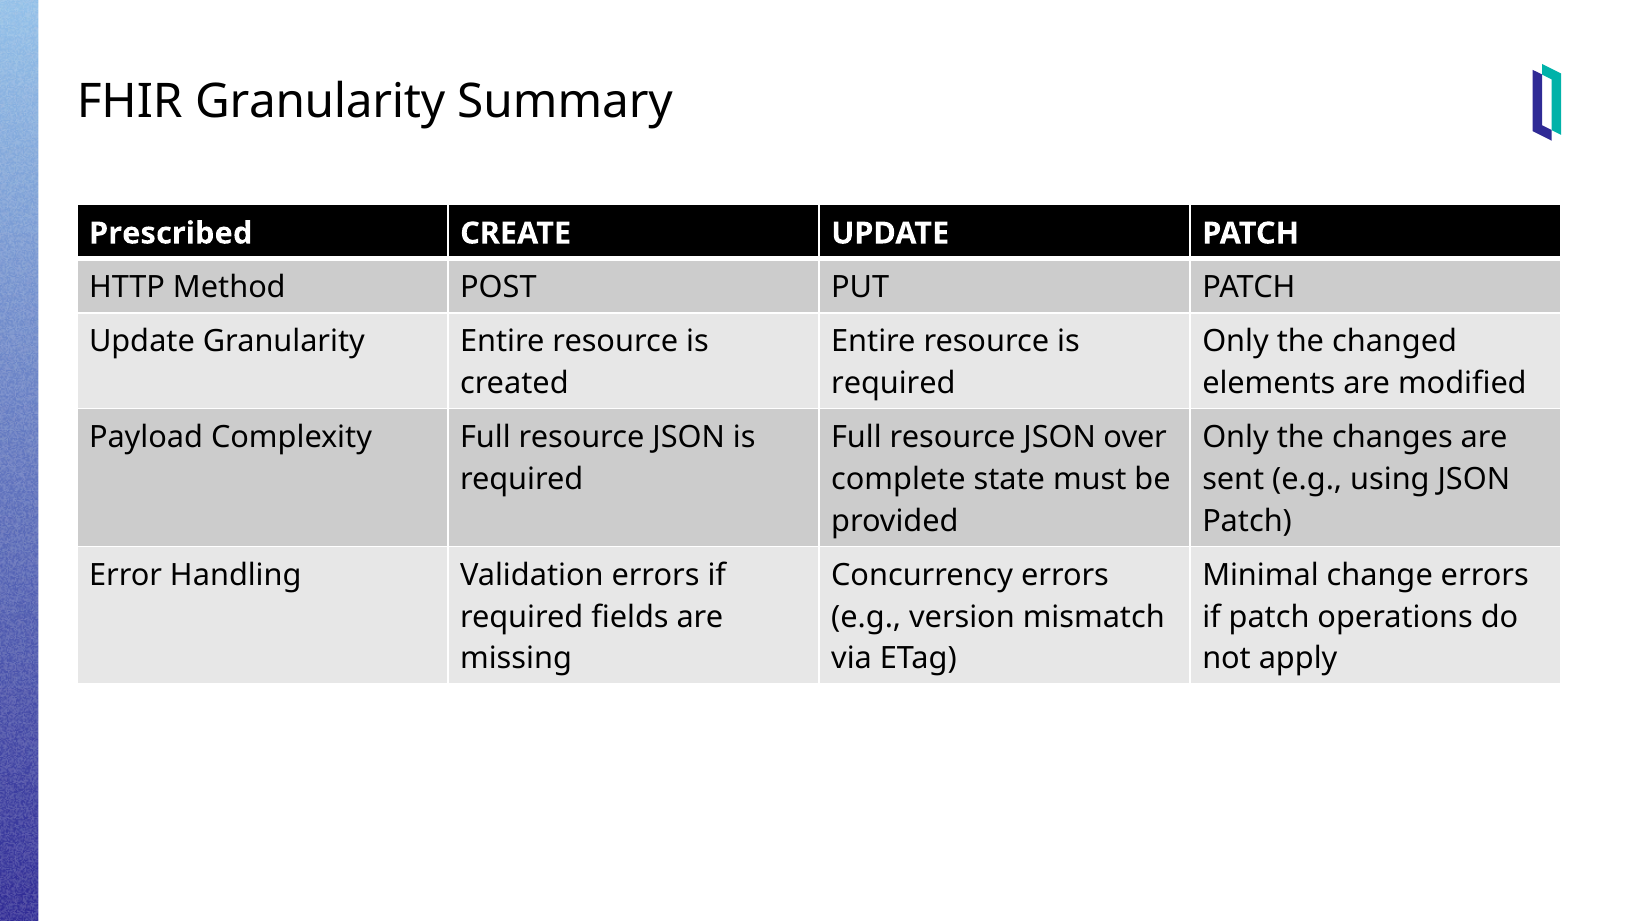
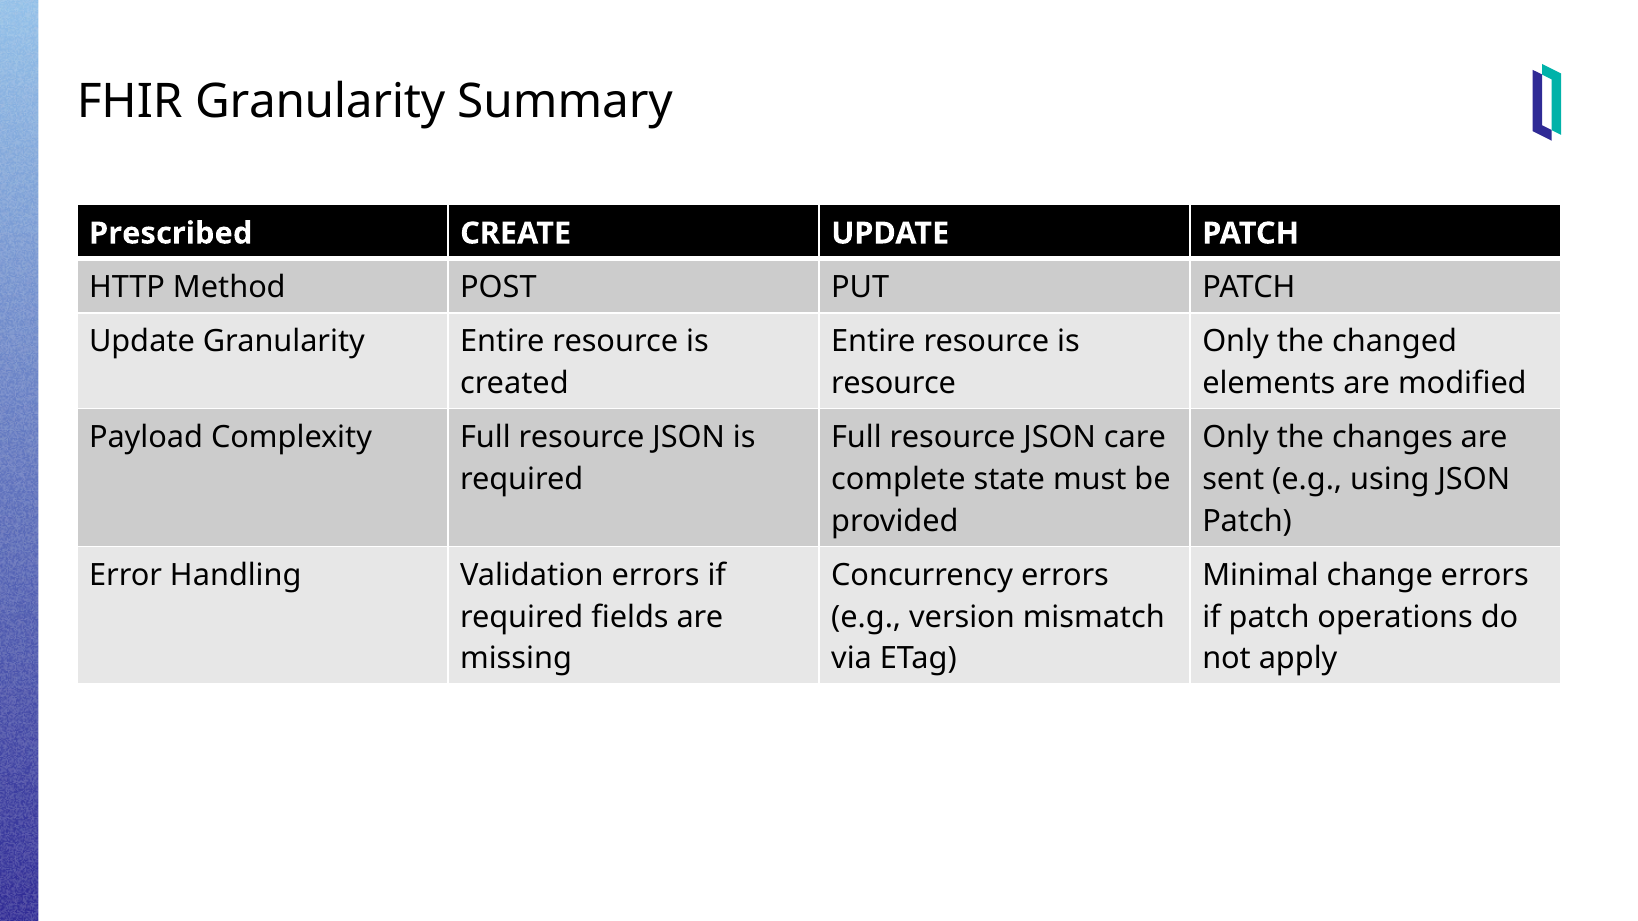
required: required -> resource (893, 384)
over: over -> care (1135, 438)
